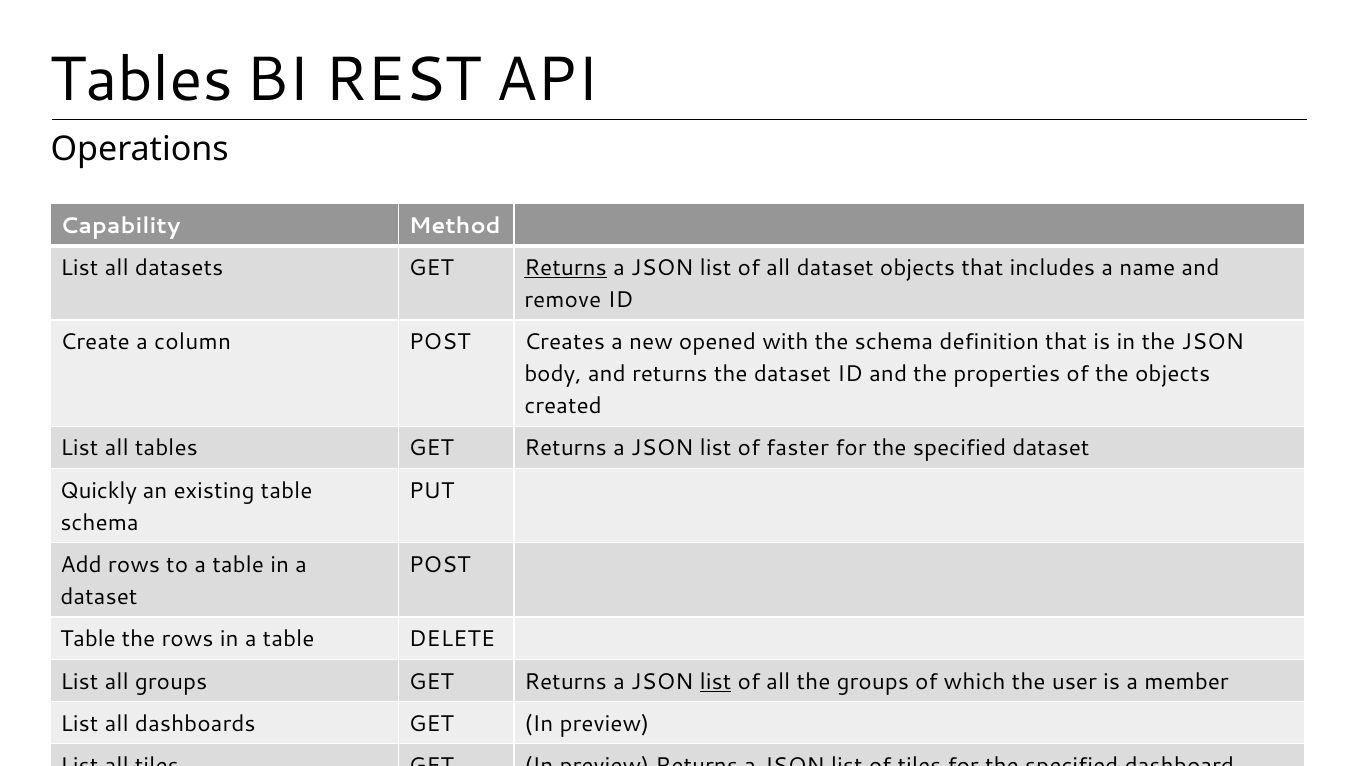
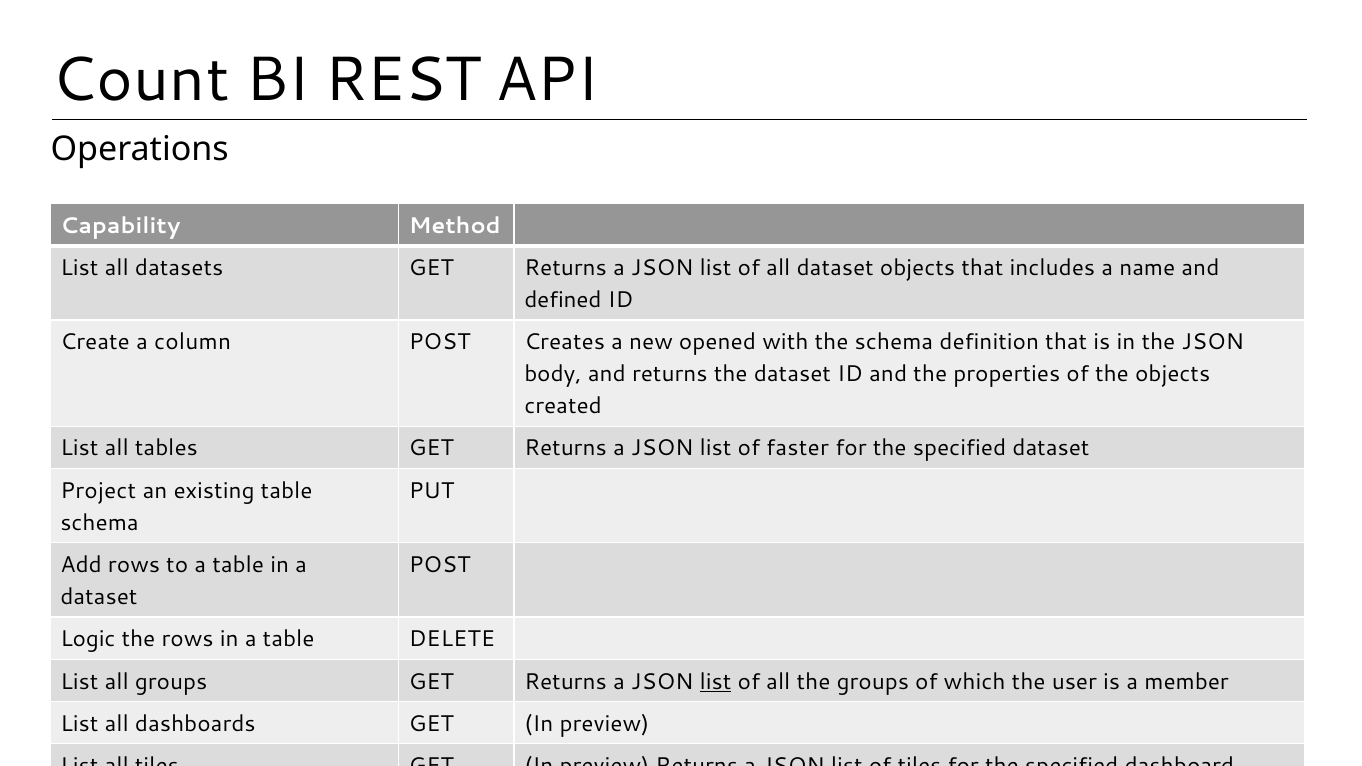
Tables: Tables -> Count (141, 80)
Returns underline: present -> none (566, 268)
remove: remove -> defined (563, 300)
Quickly: Quickly -> Project (98, 491)
Table: Table -> Logic (88, 639)
